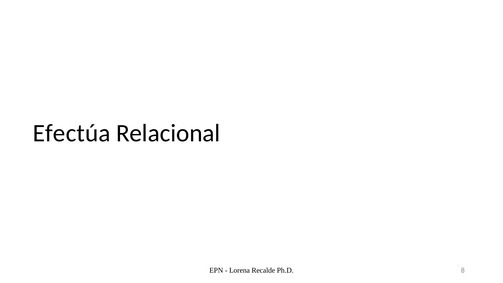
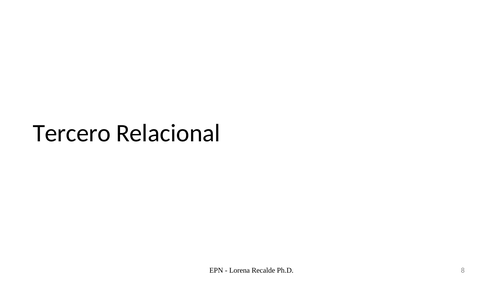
Efectúa: Efectúa -> Tercero (72, 133)
